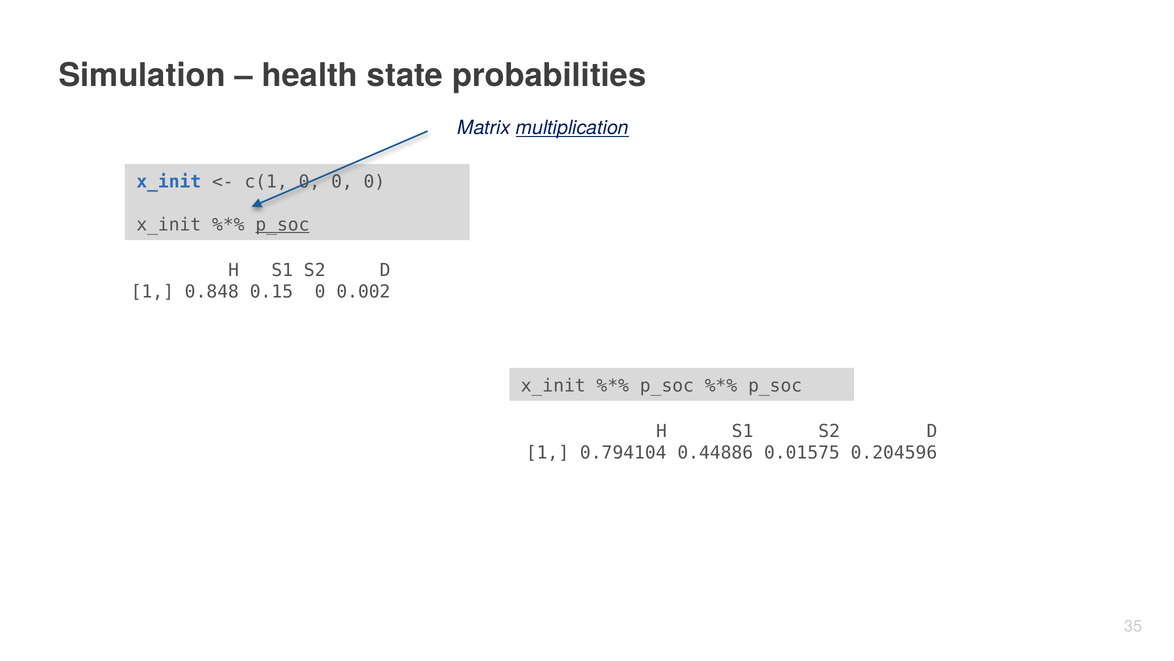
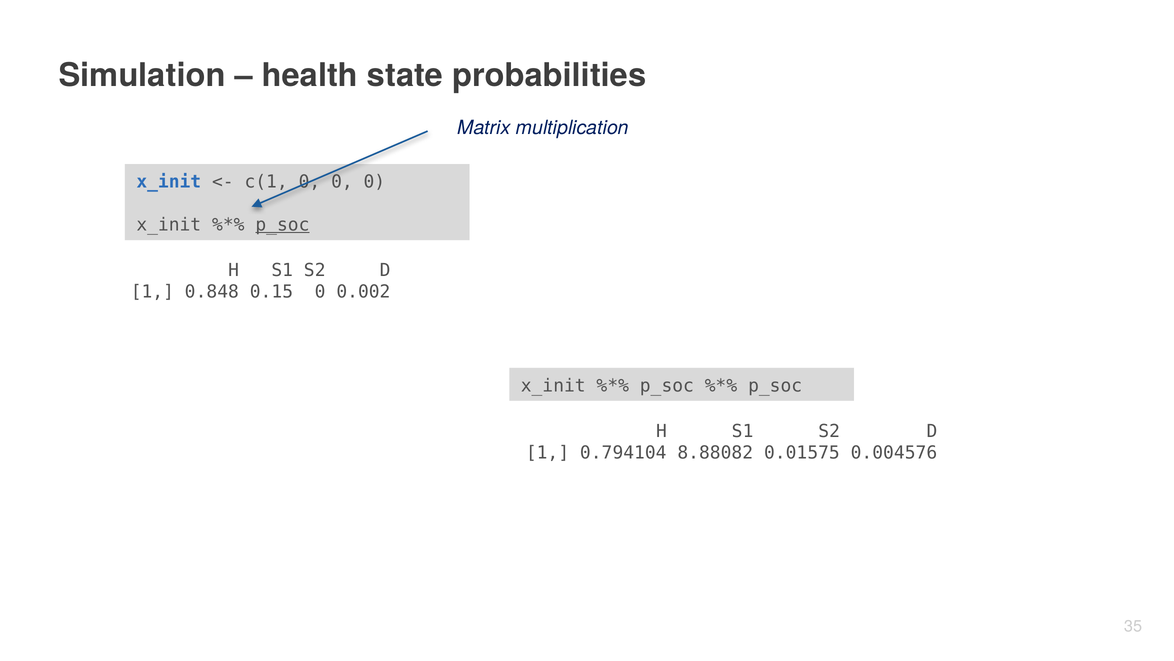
multiplication underline: present -> none (572, 128)
0.44886: 0.44886 -> 8.88082 (715, 453)
0.204596: 0.204596 -> 0.004576 (894, 453)
